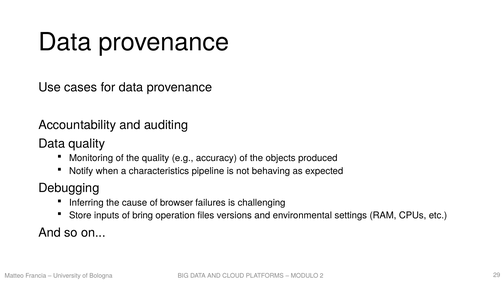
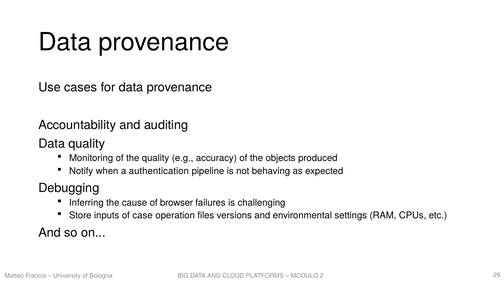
characteristics: characteristics -> authentication (159, 171)
bring: bring -> case (143, 216)
